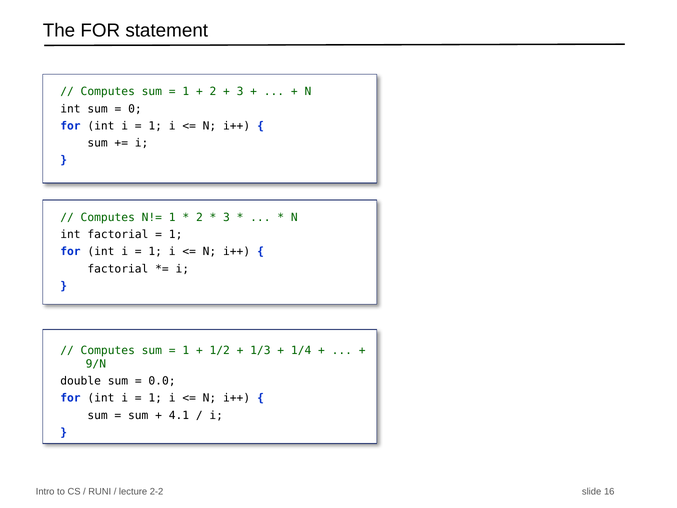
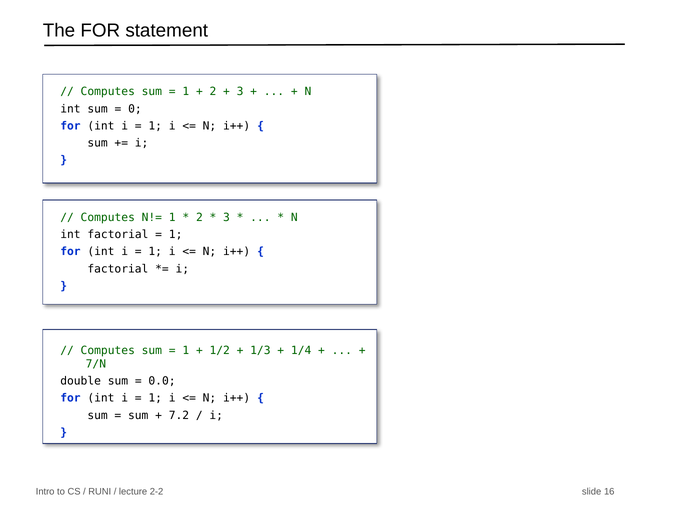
9/N: 9/N -> 7/N (96, 364)
4.1: 4.1 -> 7.2 (179, 415)
